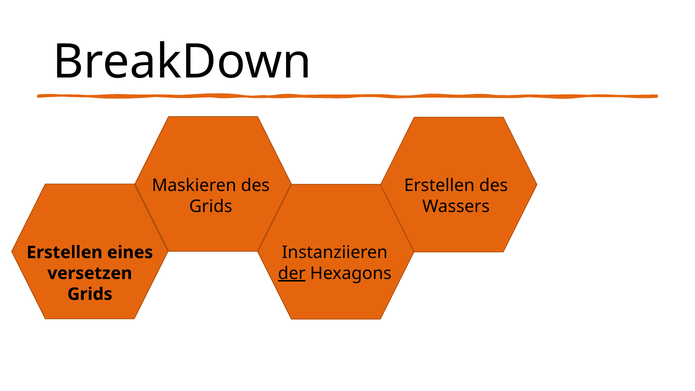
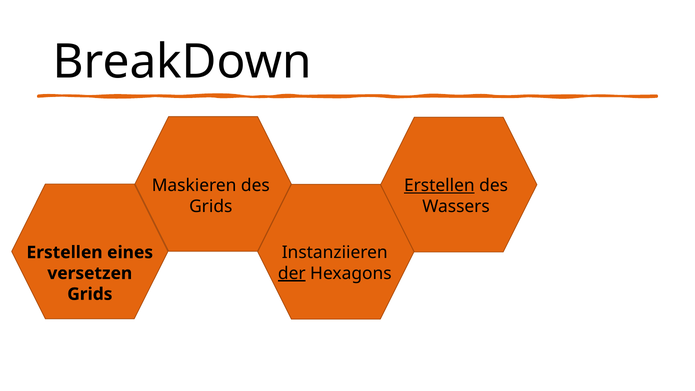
Erstellen underline: none -> present (439, 186)
